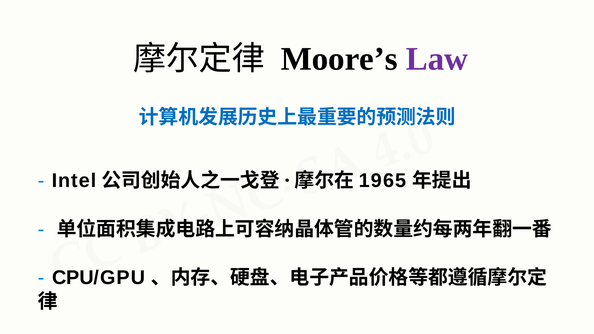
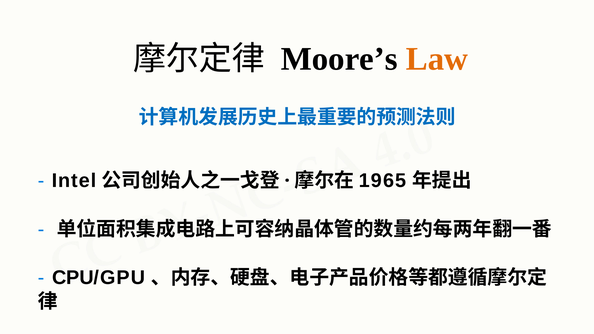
Law colour: purple -> orange (437, 59)
